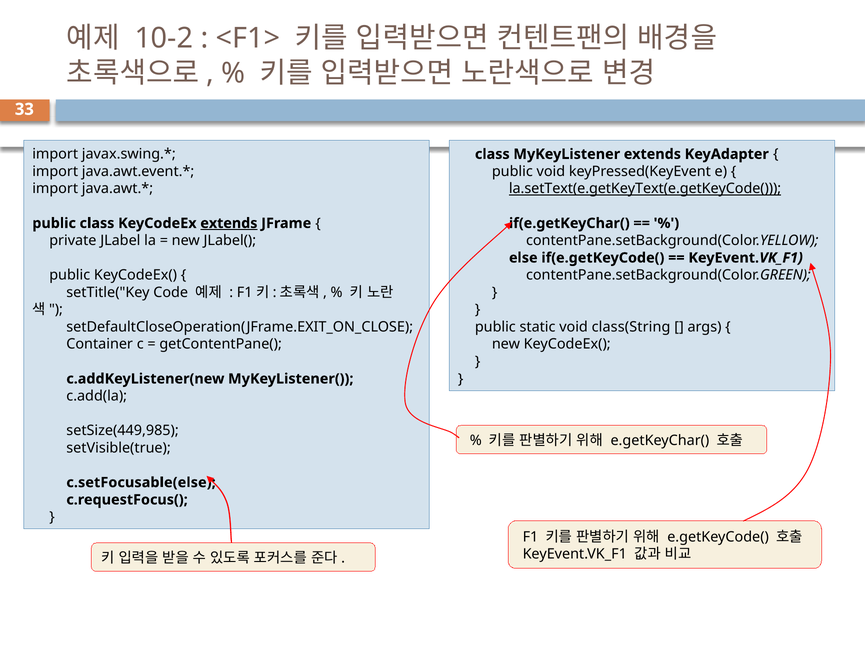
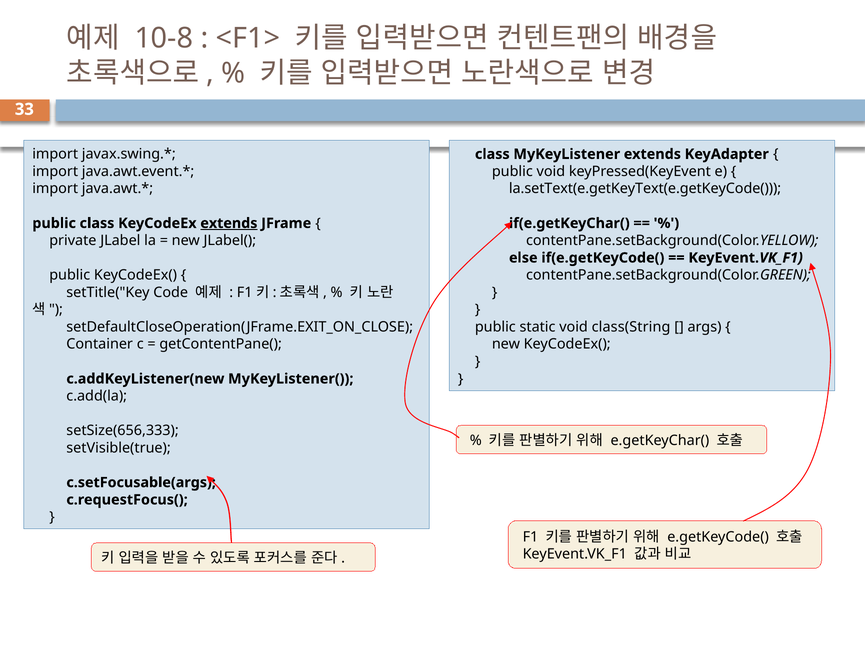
10-2: 10-2 -> 10-8 (164, 38)
la.setText(e.getKeyText(e.getKeyCode( underline: present -> none (645, 189)
setSize(449,985: setSize(449,985 -> setSize(656,333 (123, 431)
c.setFocusable(else: c.setFocusable(else -> c.setFocusable(args (141, 483)
